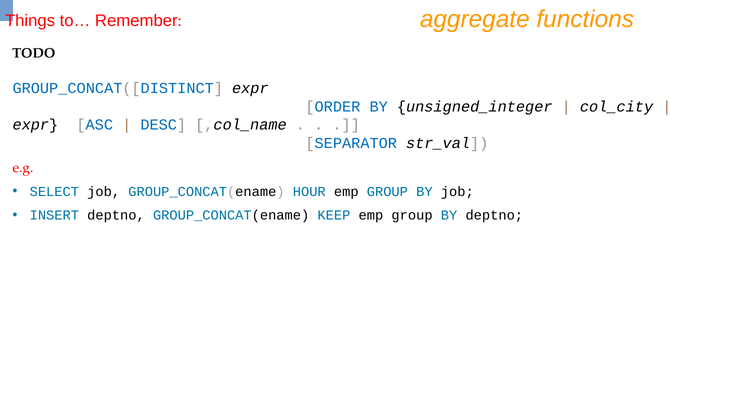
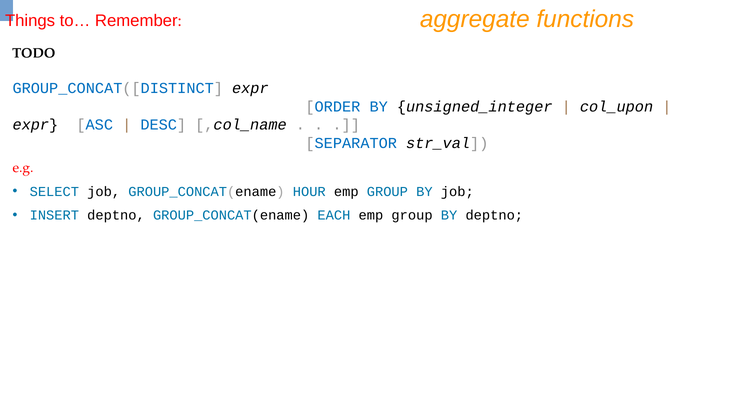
col_city: col_city -> col_upon (617, 107)
KEEP: KEEP -> EACH (334, 215)
